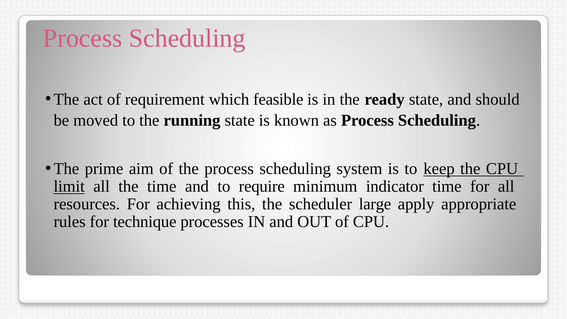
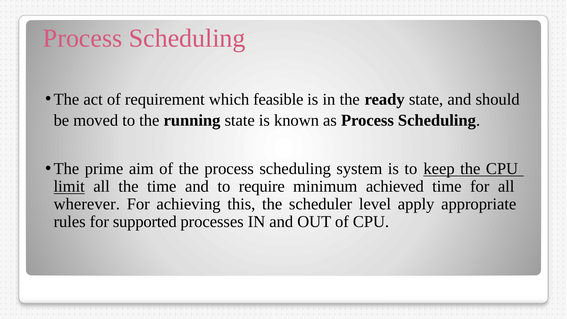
indicator: indicator -> achieved (395, 186)
resources: resources -> wherever (87, 204)
large: large -> level (375, 204)
technique: technique -> supported (145, 222)
